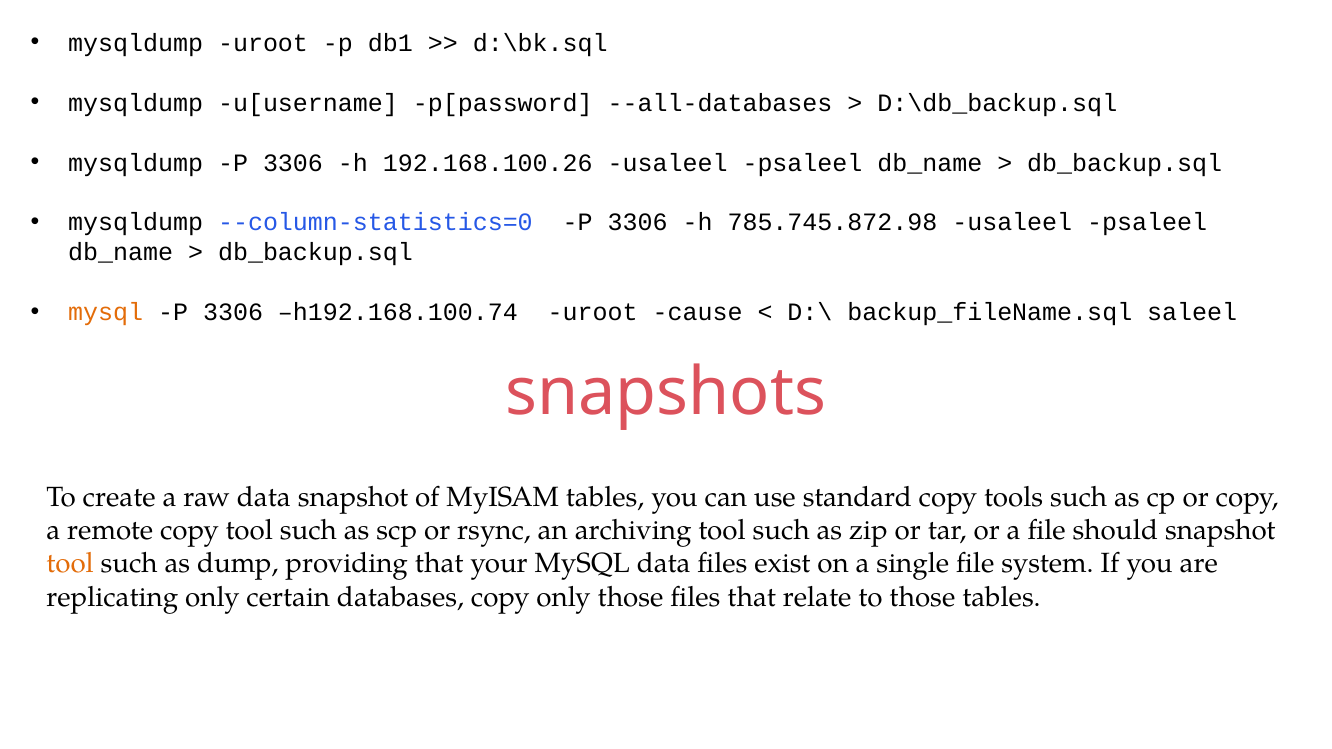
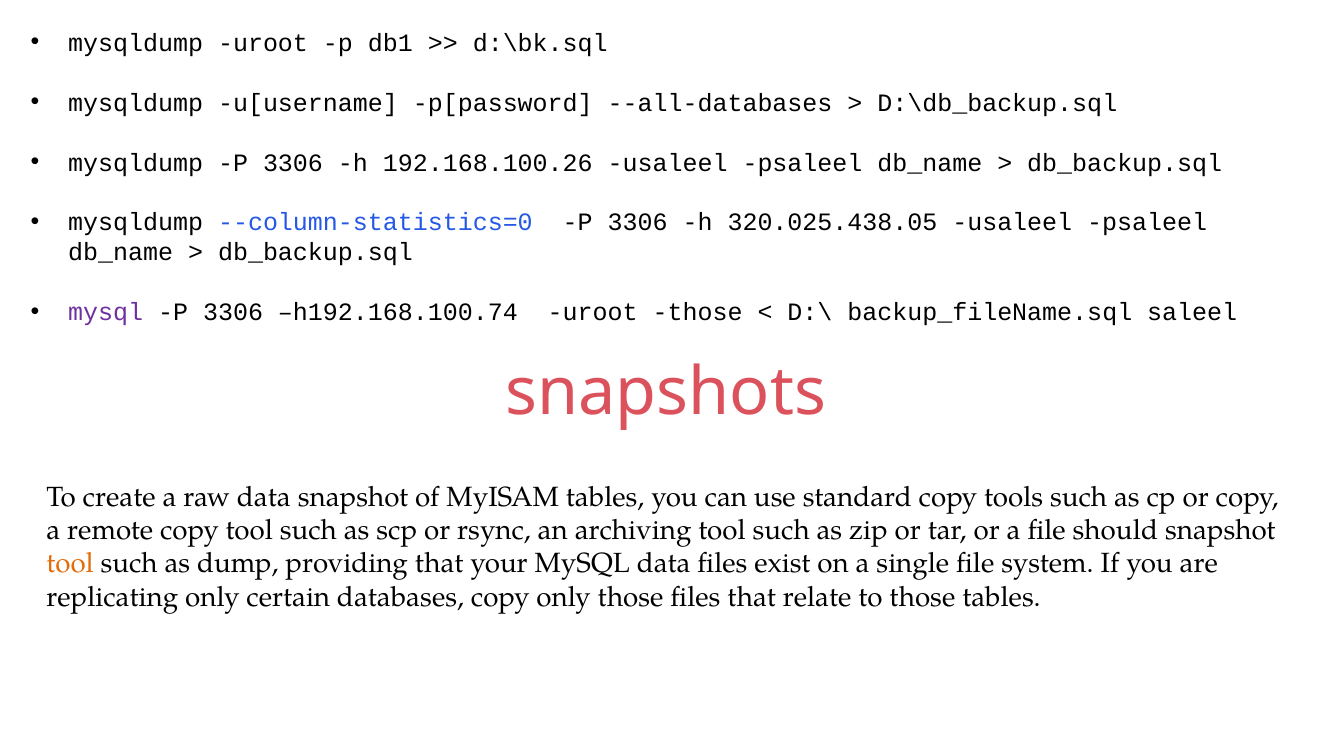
785.745.872.98: 785.745.872.98 -> 320.025.438.05 (832, 223)
mysql colour: orange -> purple (106, 313)
uroot cause: cause -> those (698, 313)
